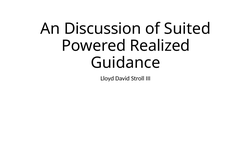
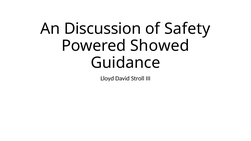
Suited: Suited -> Safety (187, 29)
Realized: Realized -> Showed (160, 46)
